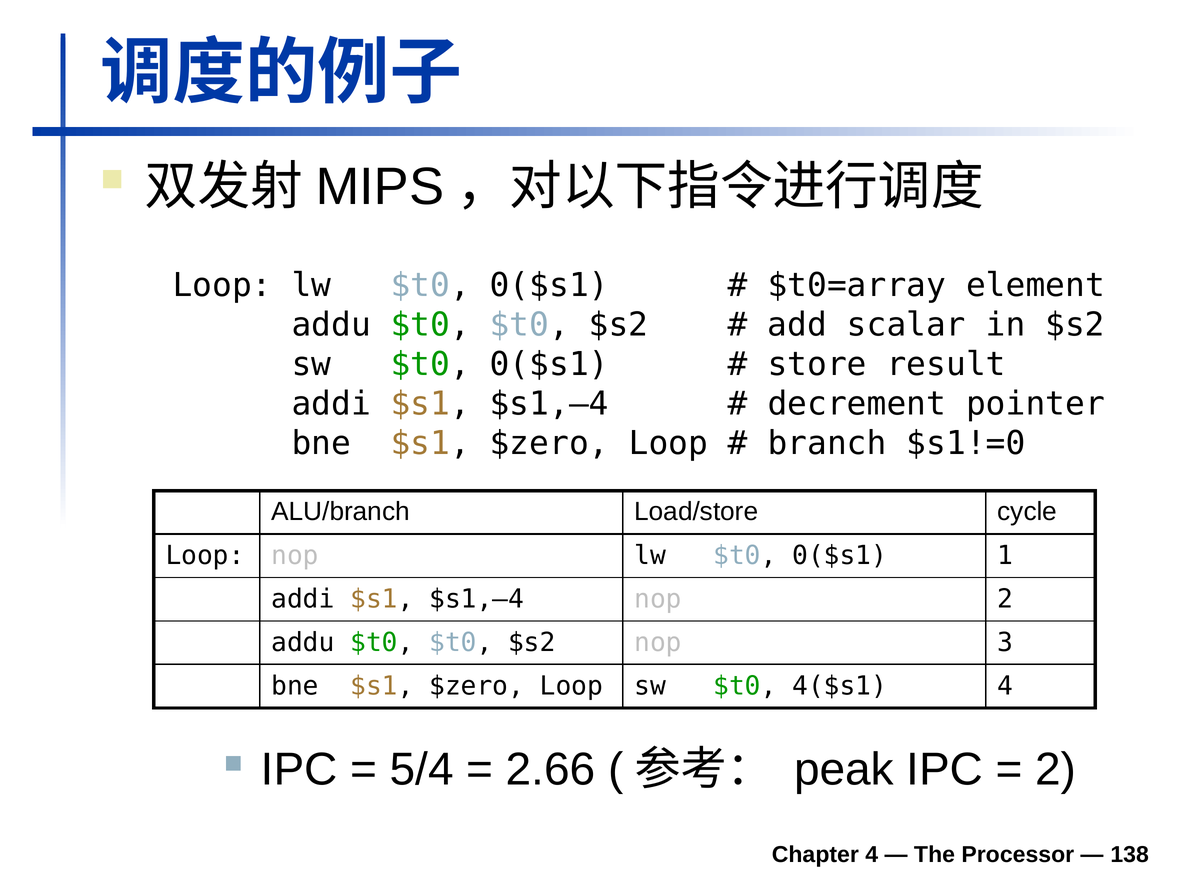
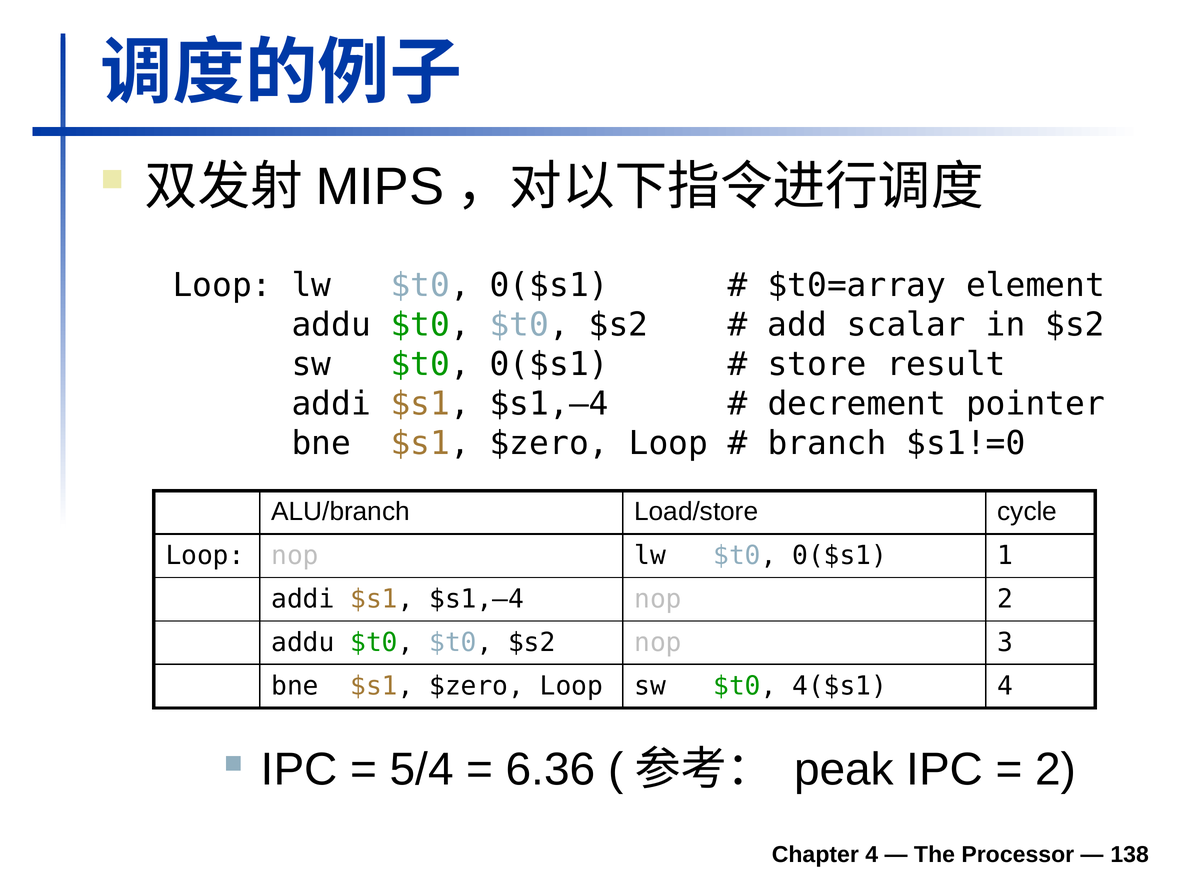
2.66: 2.66 -> 6.36 (551, 770)
